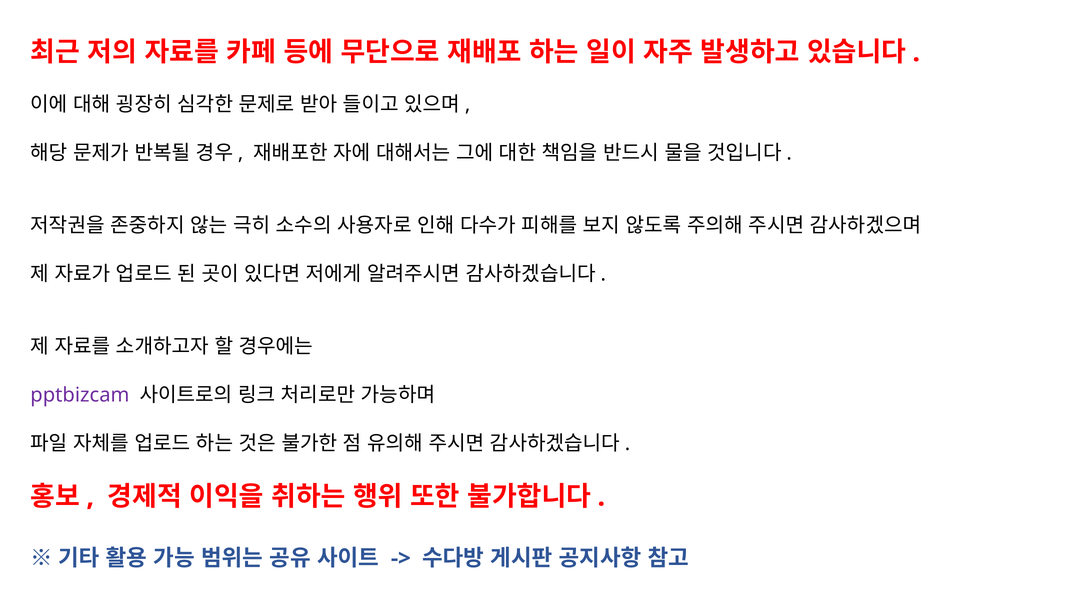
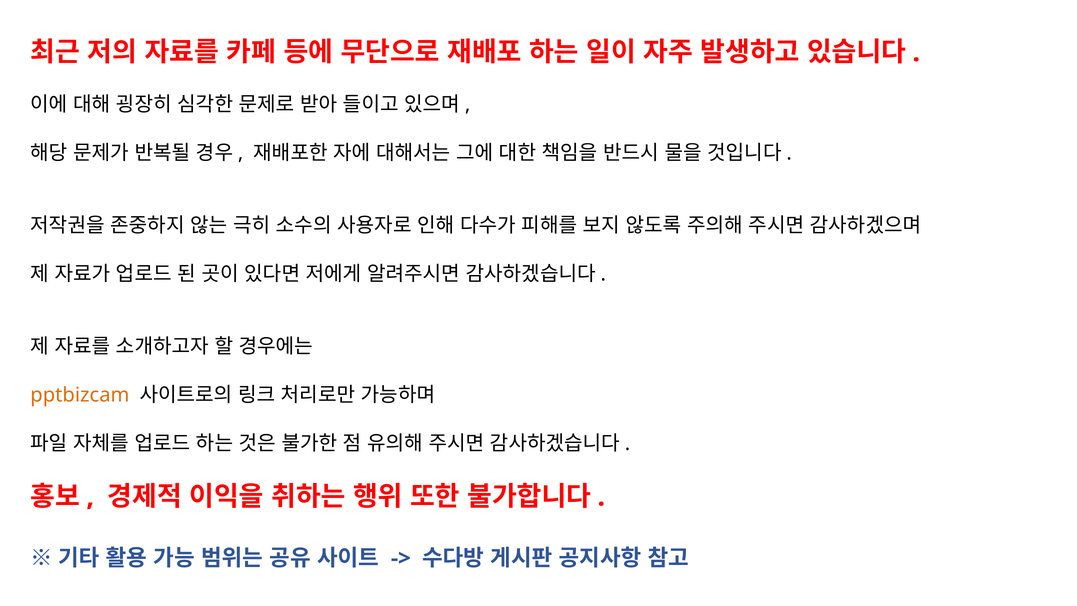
pptbizcam colour: purple -> orange (80, 395)
